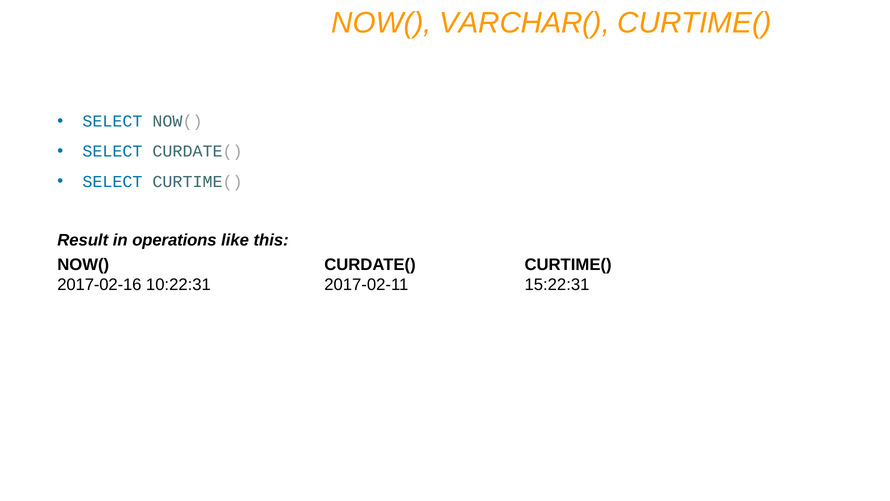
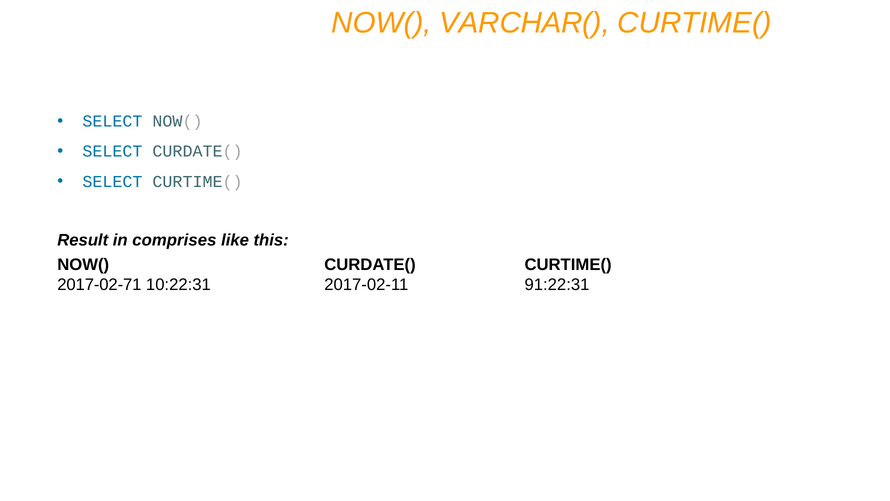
operations: operations -> comprises (174, 240)
2017-02-16: 2017-02-16 -> 2017-02-71 (99, 285)
15:22:31: 15:22:31 -> 91:22:31 (557, 285)
